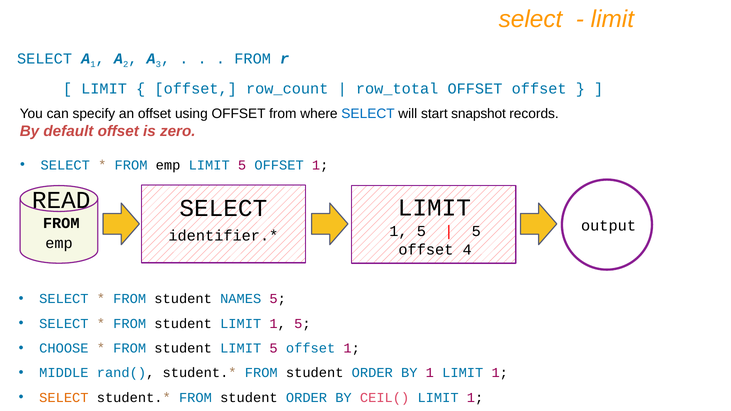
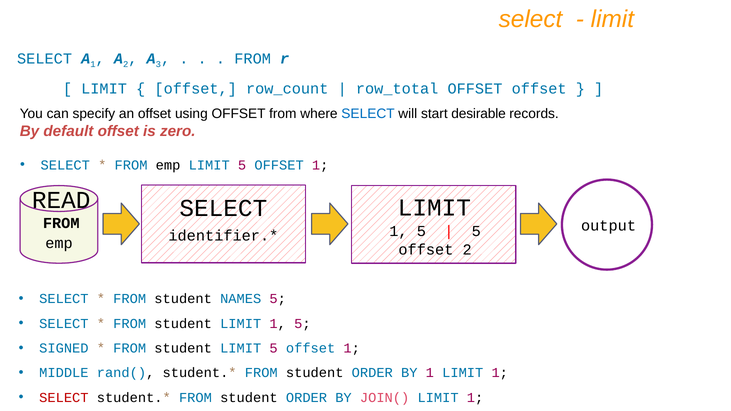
snapshot: snapshot -> desirable (479, 114)
offset 4: 4 -> 2 (467, 250)
CHOOSE: CHOOSE -> SIGNED (64, 348)
SELECT colour: orange -> red (64, 398)
CEIL(: CEIL( -> JOIN( (385, 398)
